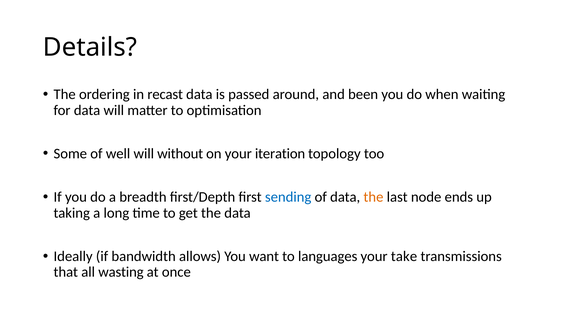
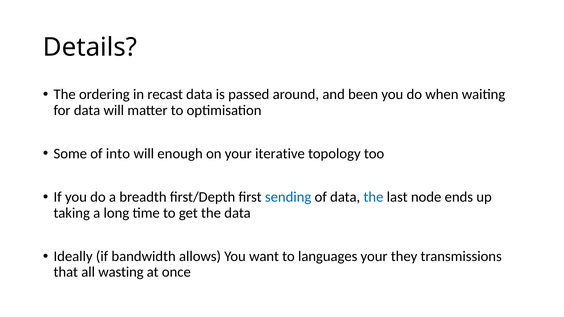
well: well -> into (118, 154)
without: without -> enough (180, 154)
iteration: iteration -> iterative (280, 154)
the colour: orange -> blue (373, 197)
take: take -> they (404, 257)
